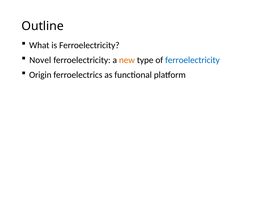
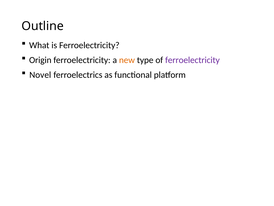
Novel: Novel -> Origin (40, 60)
ferroelectricity colour: blue -> purple (192, 60)
Origin: Origin -> Novel (40, 75)
